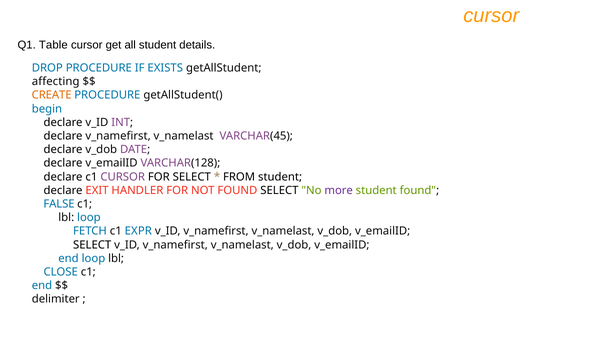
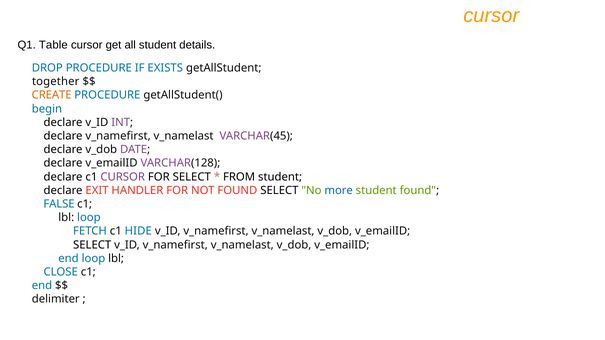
affecting: affecting -> together (56, 82)
more colour: purple -> blue (339, 191)
EXPR: EXPR -> HIDE (138, 231)
